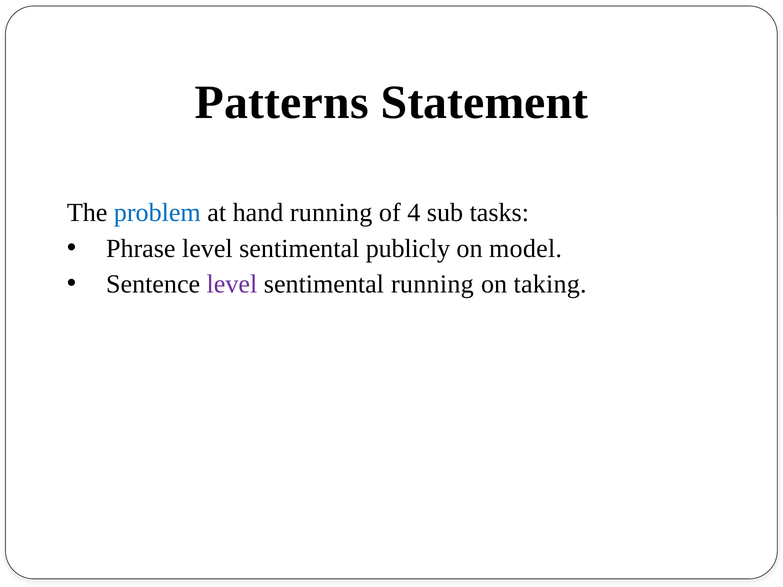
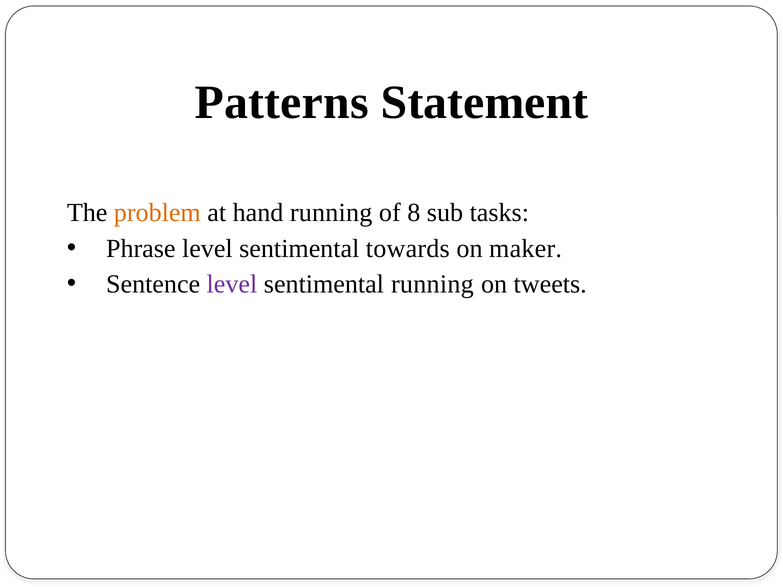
problem colour: blue -> orange (157, 213)
4: 4 -> 8 (414, 213)
publicly: publicly -> towards (408, 249)
model: model -> maker (526, 249)
taking: taking -> tweets (550, 284)
